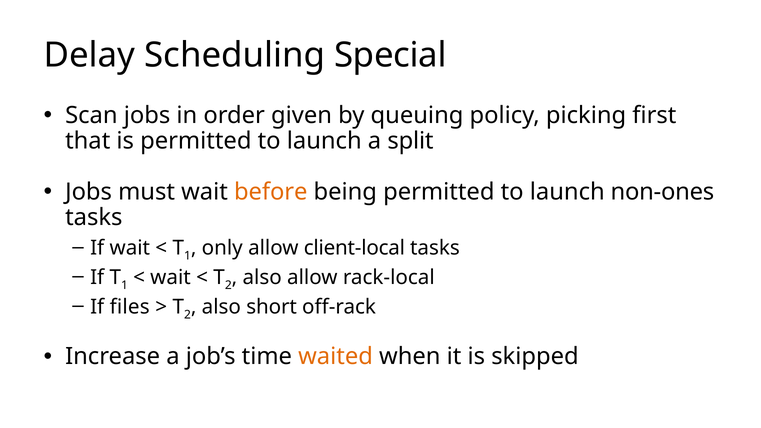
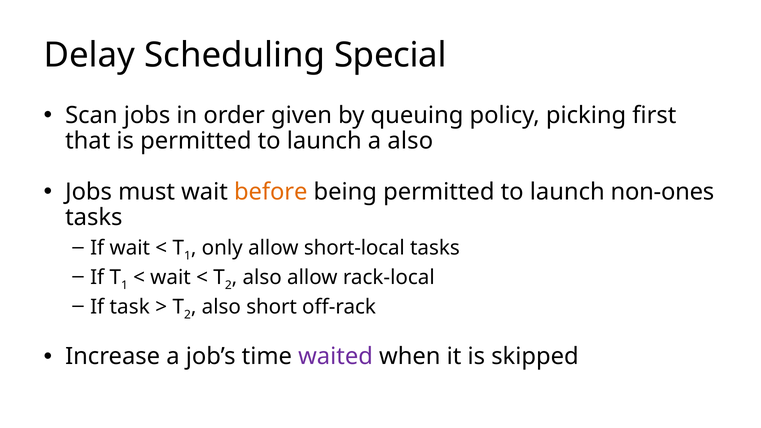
a split: split -> also (410, 141)
client-local: client-local -> short-local (354, 248)
files: files -> task (130, 307)
waited colour: orange -> purple (336, 357)
